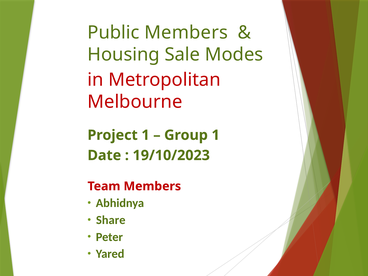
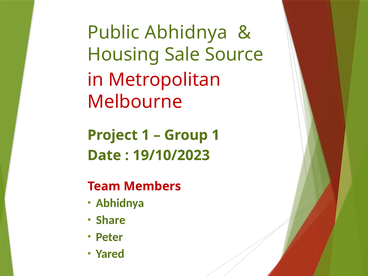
Public Members: Members -> Abhidnya (186, 32)
Modes: Modes -> Source (234, 55)
